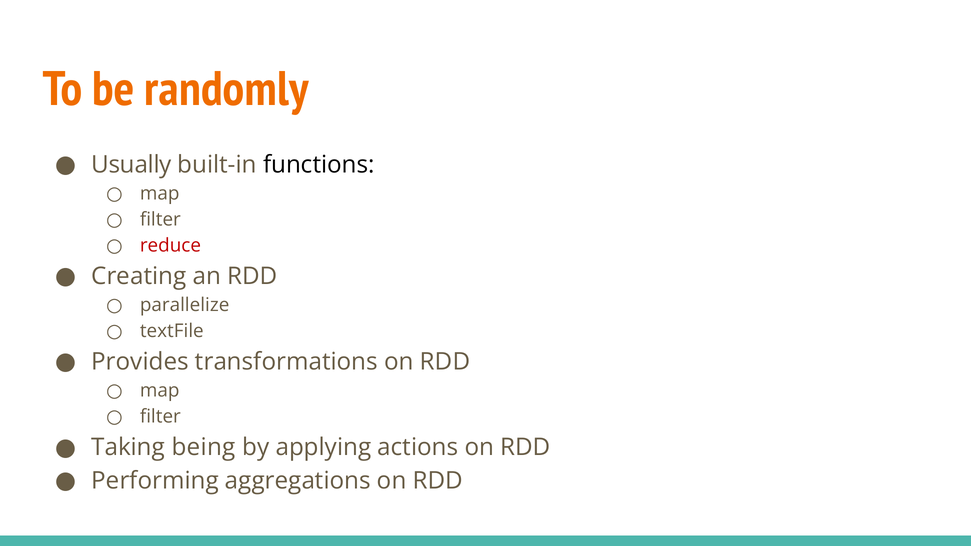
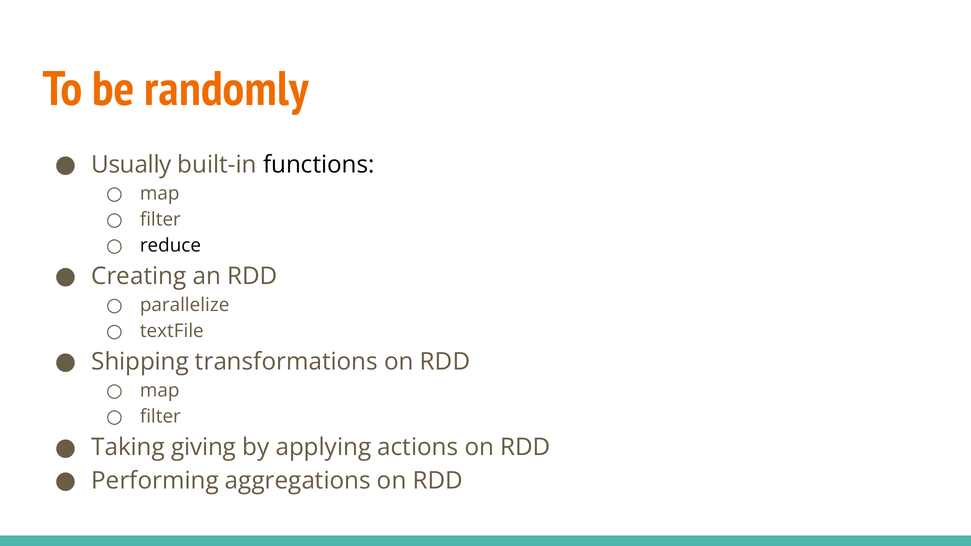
reduce colour: red -> black (170, 246)
Provides: Provides -> Shipping (140, 362)
being: being -> giving (204, 448)
